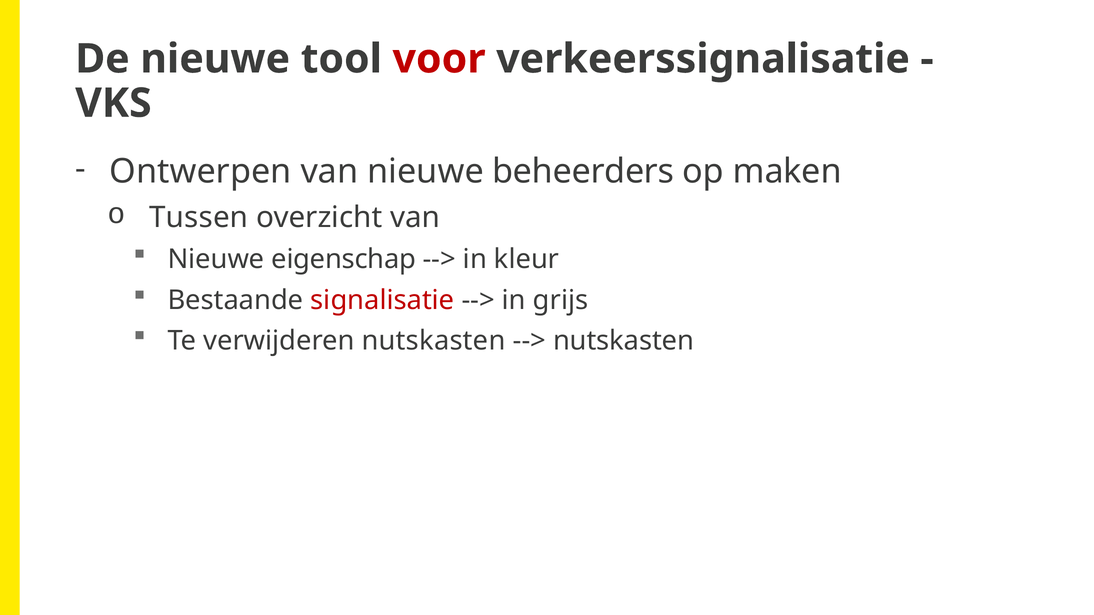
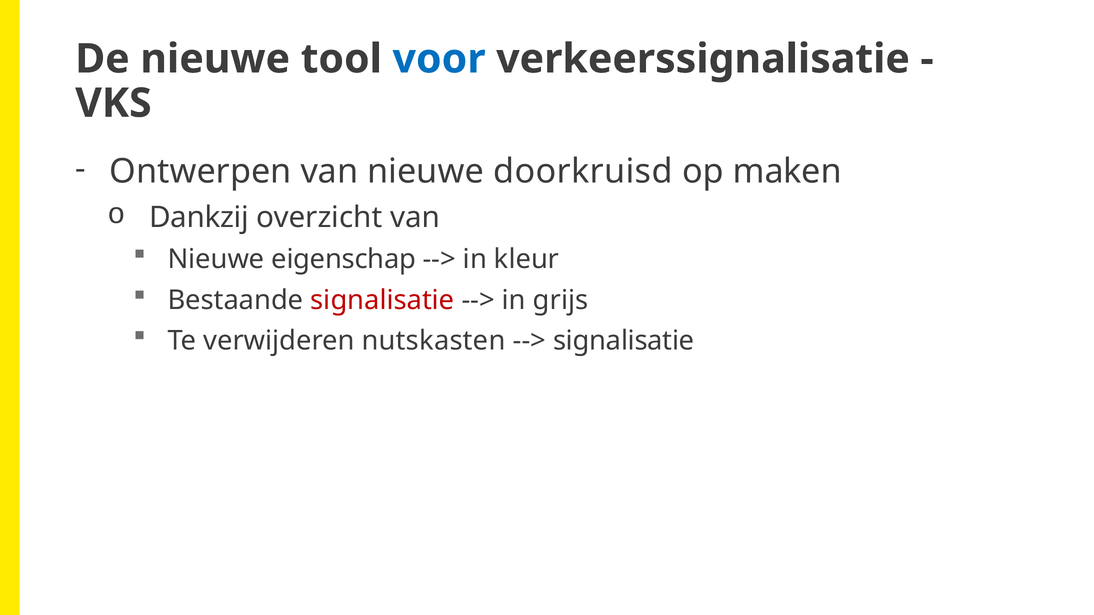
voor colour: red -> blue (439, 59)
beheerders: beheerders -> doorkruisd (583, 171)
Tussen: Tussen -> Dankzij (199, 217)
nutskasten: nutskasten -> signalisatie (624, 341)
